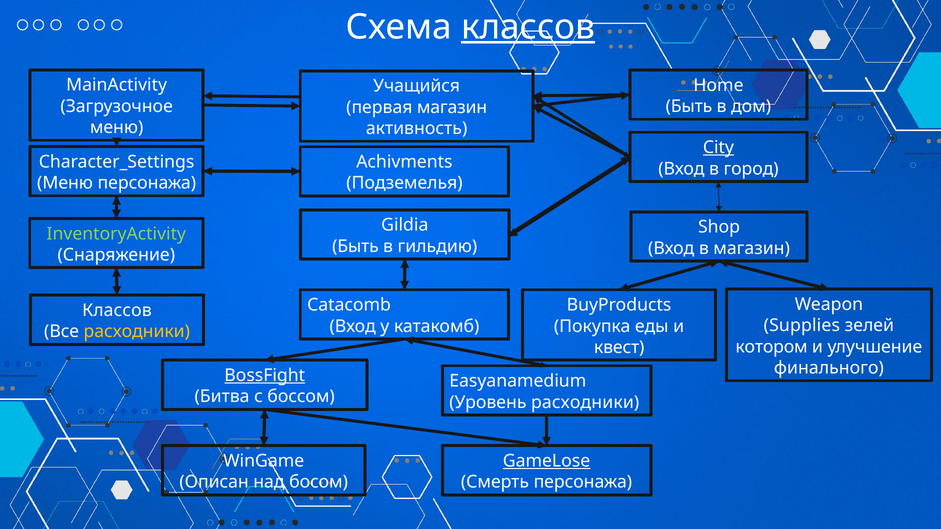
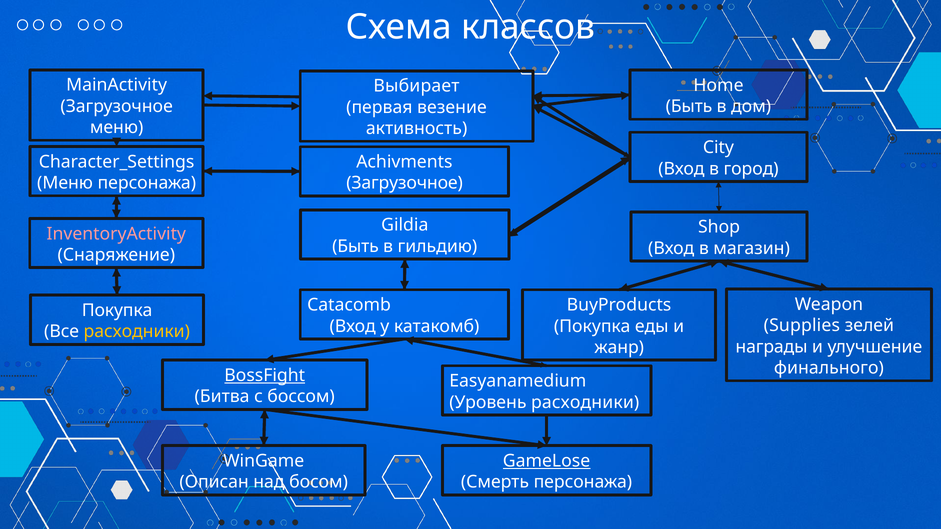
классов underline: present -> none (528, 27)
Учащийся: Учащийся -> Выбирает (416, 86)
первая магазин: магазин -> везение (452, 107)
City underline: present -> none (718, 148)
Подземелья: Подземелья -> Загрузочное (405, 183)
InventoryActivity colour: light green -> pink (116, 234)
Классов: Классов -> Покупка (117, 311)
котором: котором -> награды (772, 347)
квест: квест -> жанр (619, 348)
